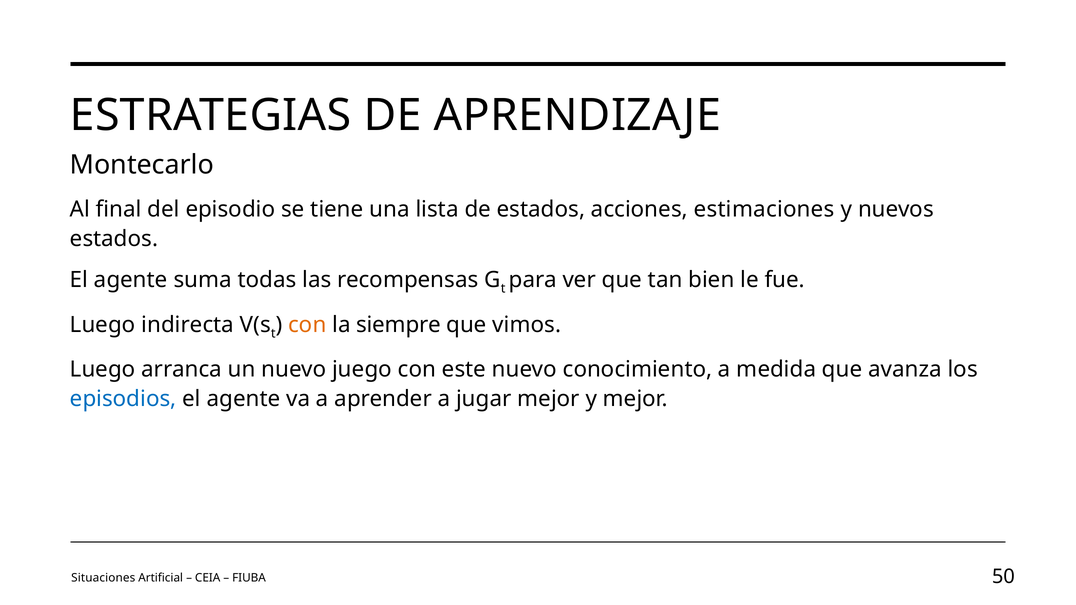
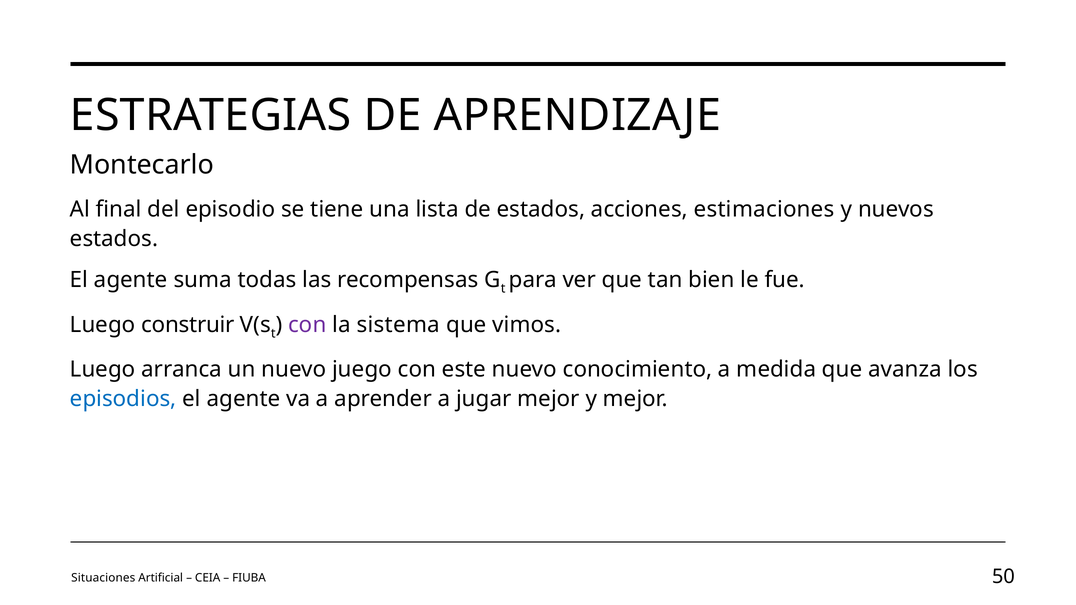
indirecta: indirecta -> construir (188, 325)
con colour: orange -> purple (307, 325)
siempre: siempre -> sistema (398, 325)
